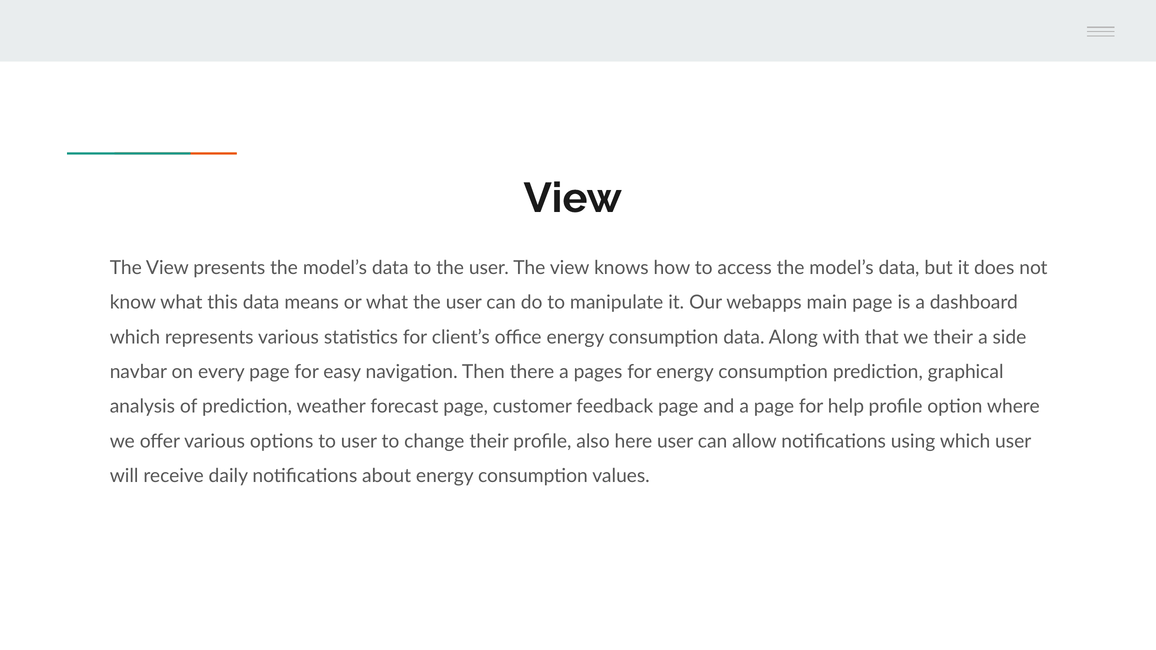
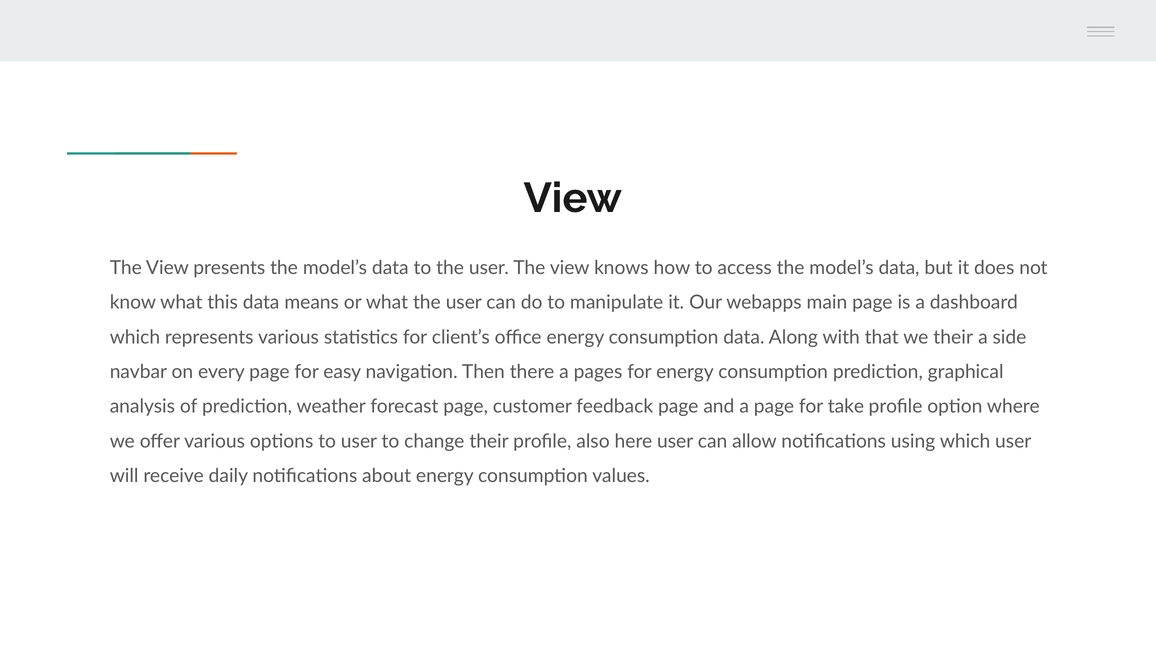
help: help -> take (846, 407)
